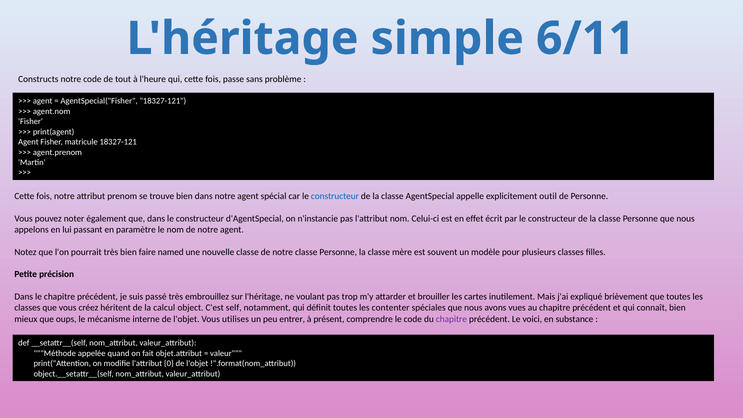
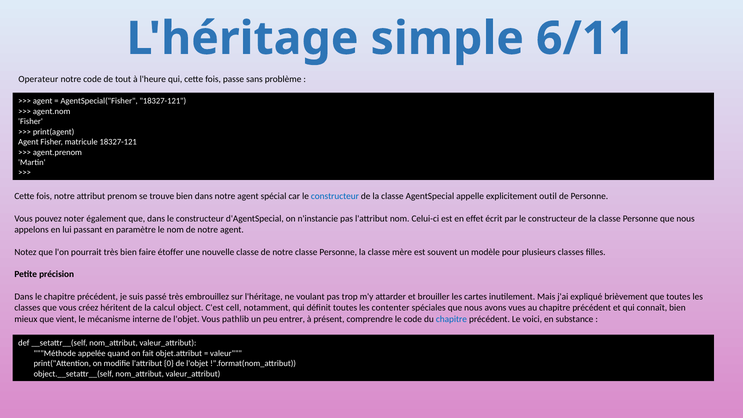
Constructs: Constructs -> Operateur (38, 79)
named: named -> étoffer (171, 252)
self: self -> cell (234, 308)
oups: oups -> vient (66, 319)
utilises: utilises -> pathlib (235, 319)
chapitre colour: purple -> blue (451, 319)
